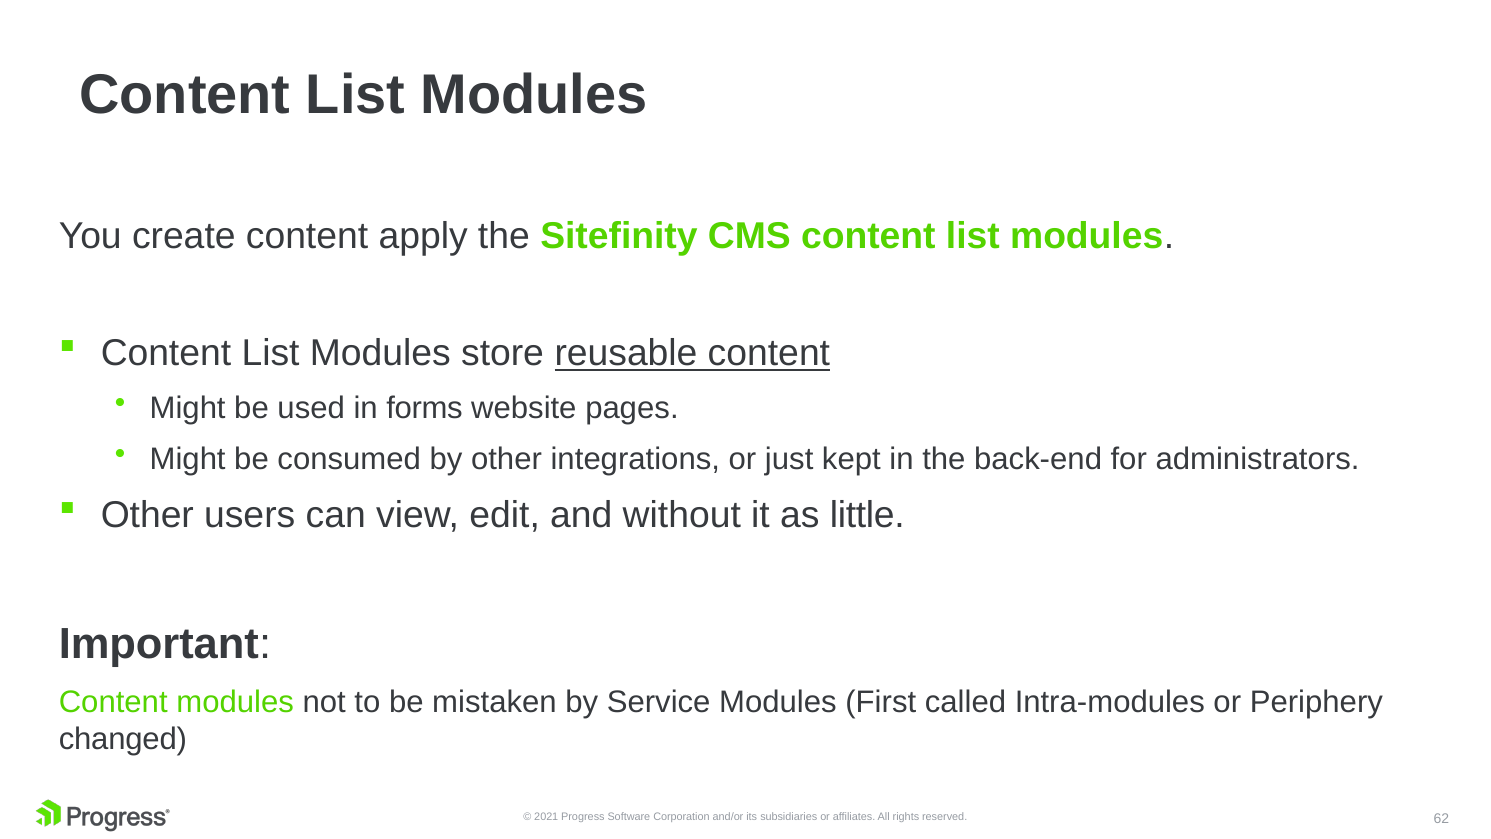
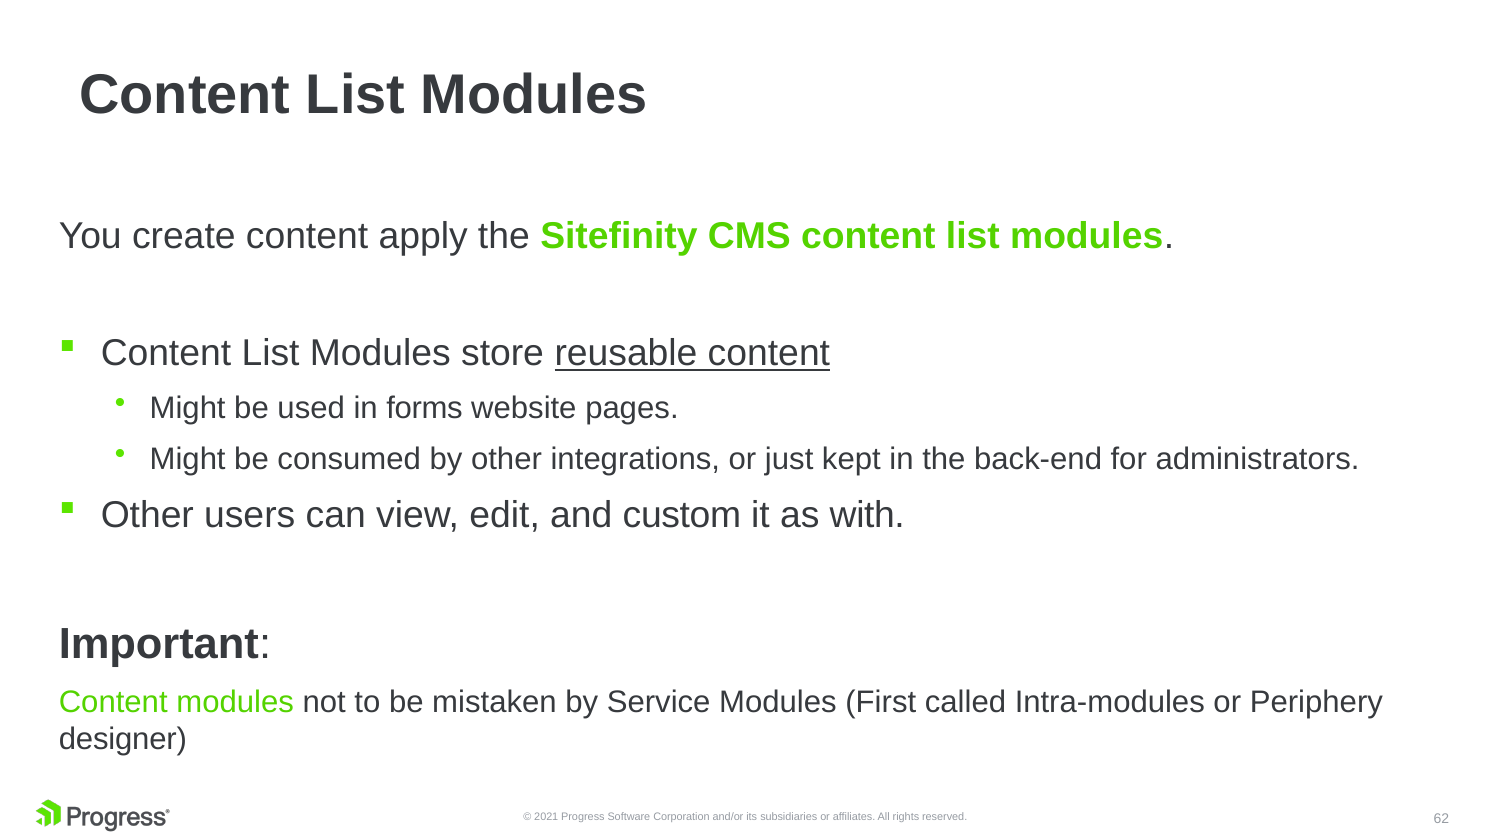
without: without -> custom (682, 515)
little: little -> with (867, 515)
changed: changed -> designer (123, 739)
